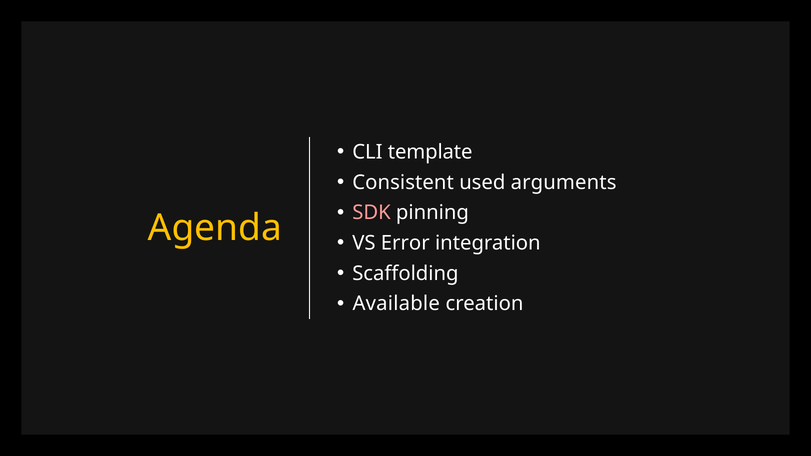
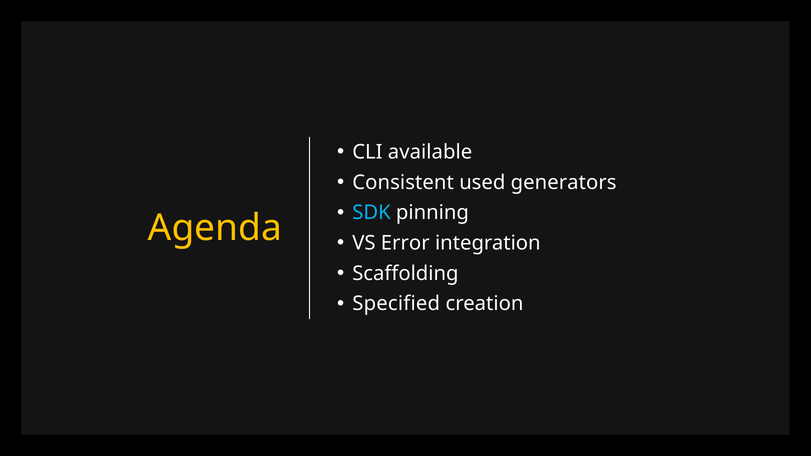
template: template -> available (430, 152)
arguments: arguments -> generators (564, 182)
SDK colour: pink -> light blue (371, 213)
Available: Available -> Specified (396, 304)
